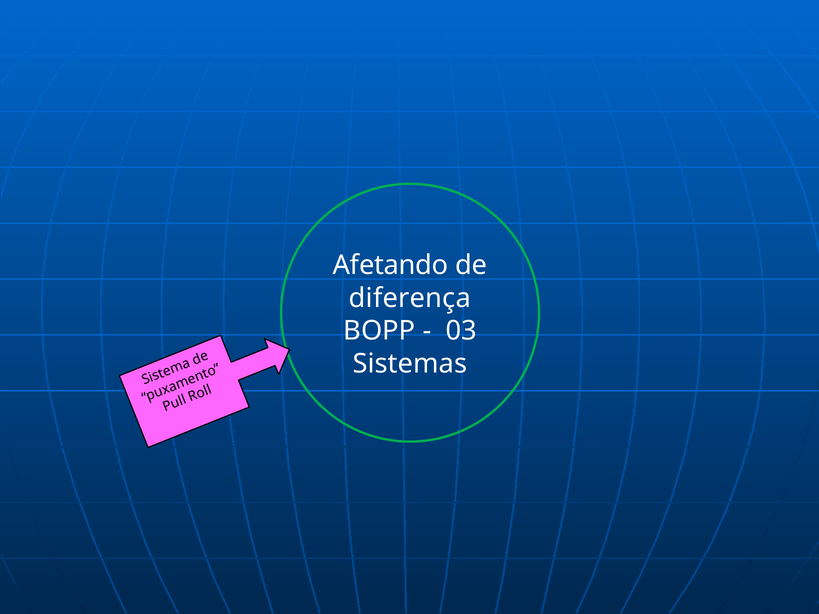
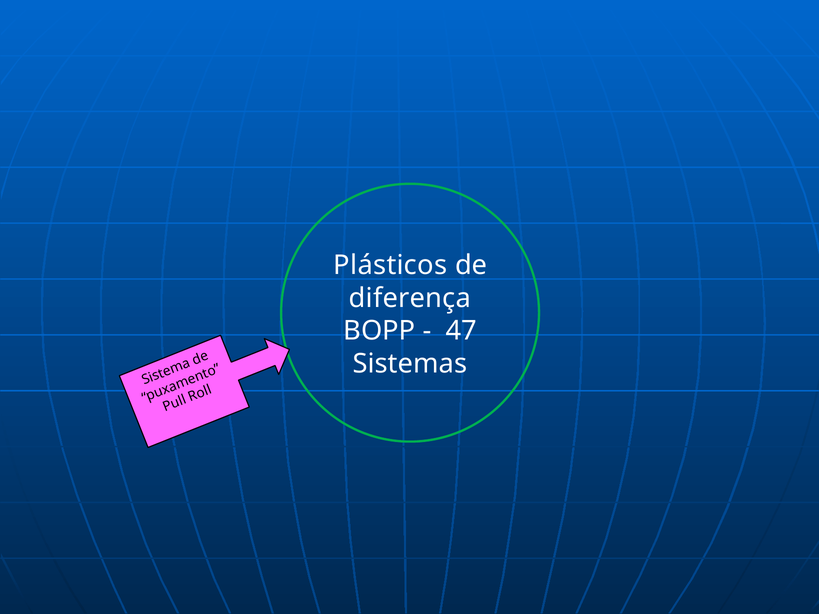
Afetando: Afetando -> Plásticos (390, 266)
03: 03 -> 47 (461, 331)
